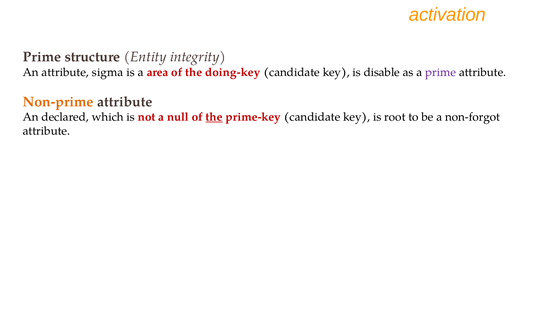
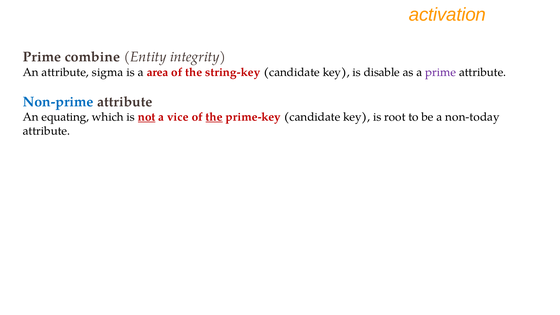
structure: structure -> combine (92, 57)
doing-key: doing-key -> string-key (233, 72)
Non-prime colour: orange -> blue (58, 102)
declared: declared -> equating (65, 117)
not underline: none -> present (147, 117)
null: null -> vice (178, 117)
non-forgot: non-forgot -> non-today (473, 117)
